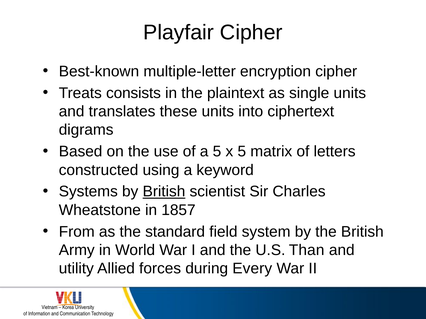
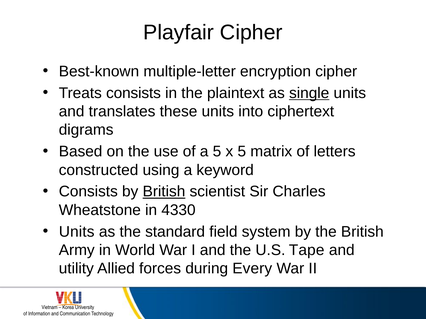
single underline: none -> present (309, 93)
Systems: Systems -> Consists (88, 192)
1857: 1857 -> 4330 (178, 210)
From: From -> Units (77, 232)
Than: Than -> Tape (307, 250)
